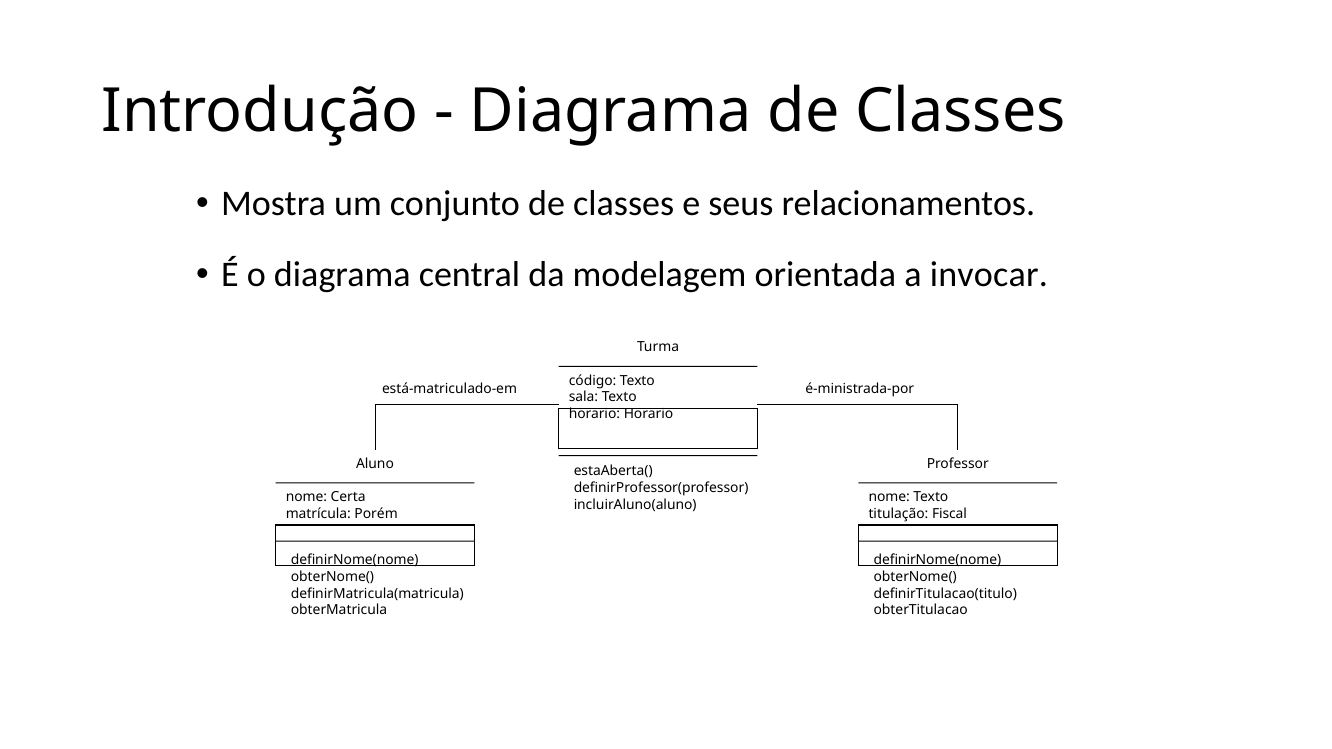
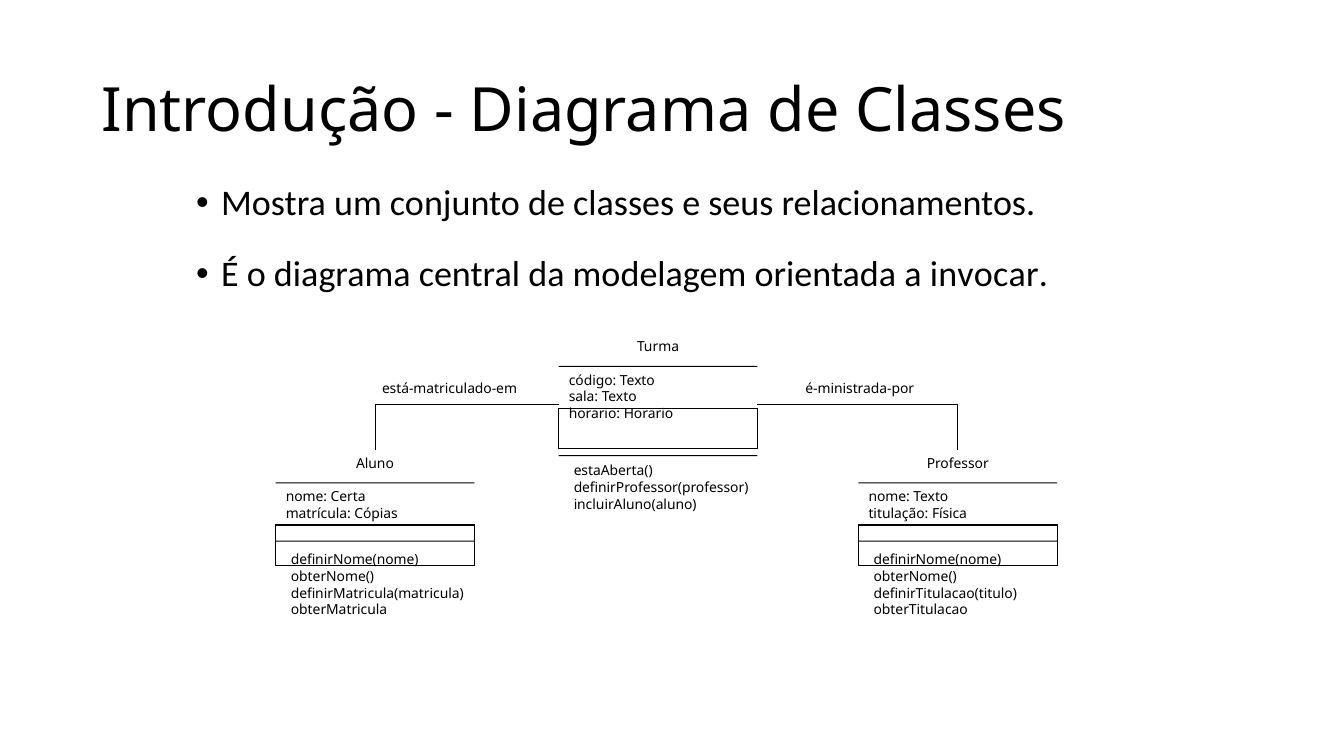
Porém: Porém -> Cópias (376, 514)
Fiscal: Fiscal -> Física (950, 514)
